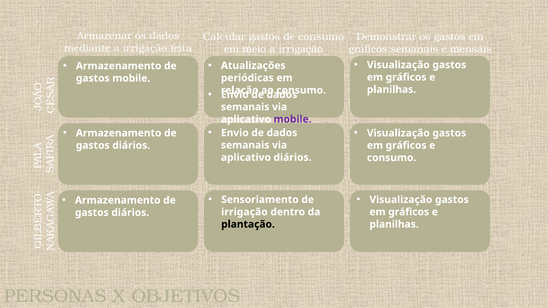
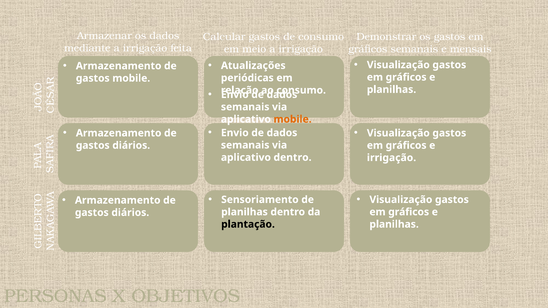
mobile colour: purple -> orange (293, 119)
aplicativo diários: diários -> dentro (293, 158)
consumo: consumo -> irrigação (392, 158)
irrigação: irrigação -> planilhas (244, 212)
